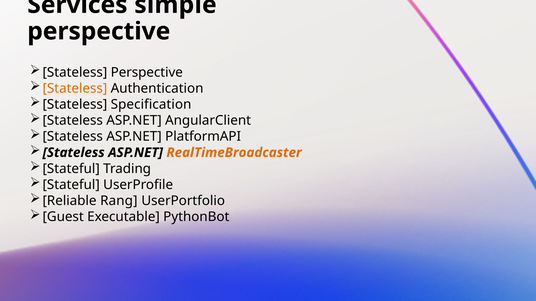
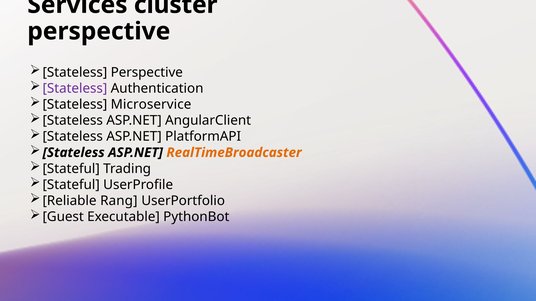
simple: simple -> cluster (176, 5)
Stateless colour: orange -> purple (75, 88)
Specification: Specification -> Microservice (151, 105)
